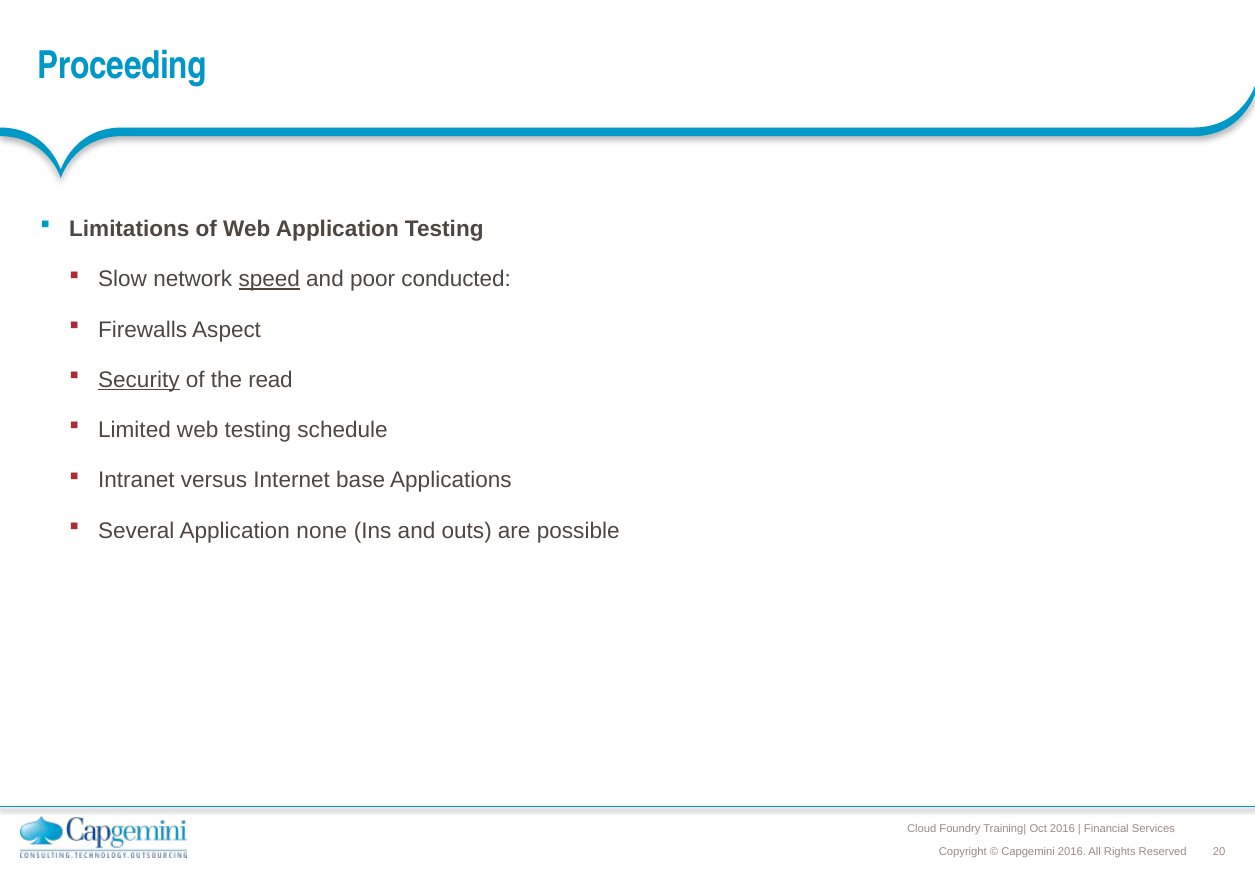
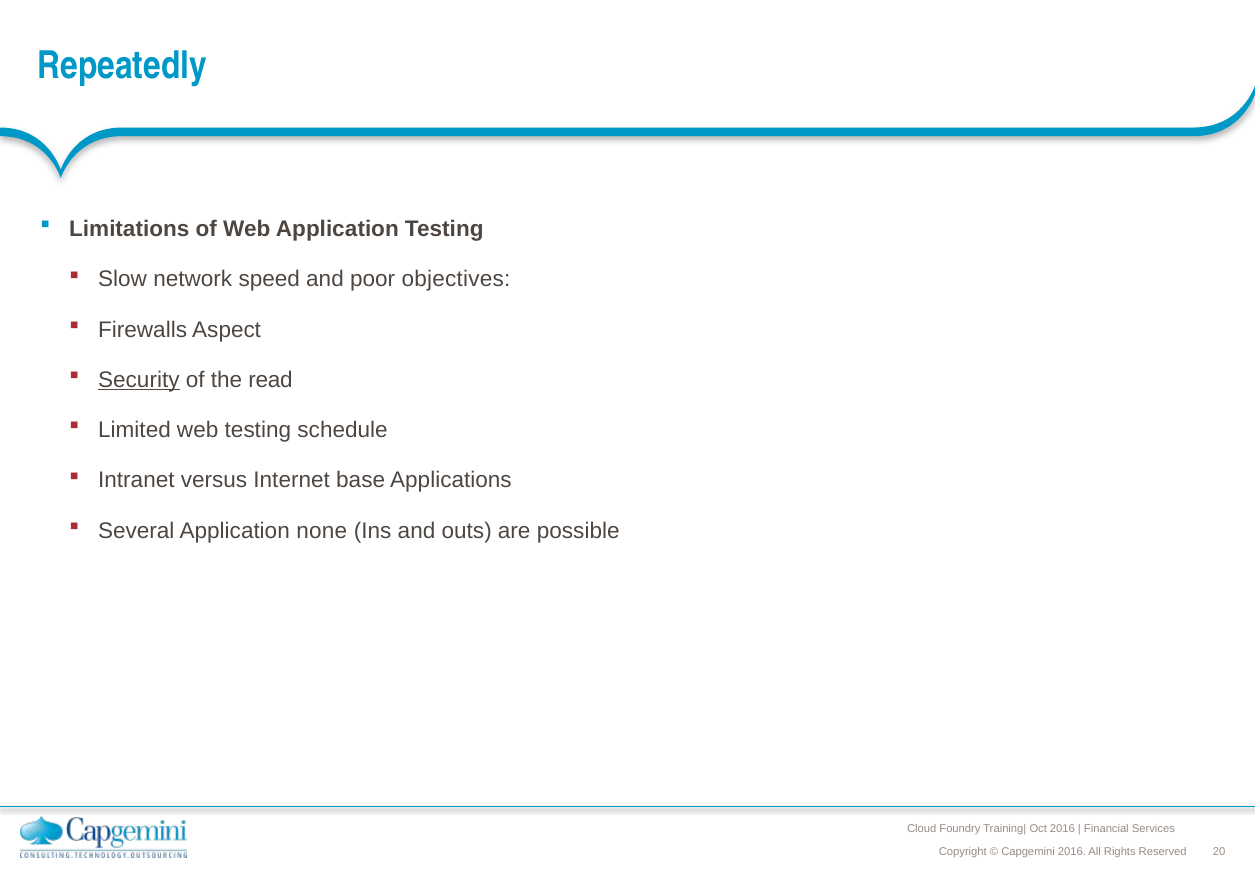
Proceeding: Proceeding -> Repeatedly (122, 66)
speed underline: present -> none (269, 279)
conducted: conducted -> objectives (456, 279)
